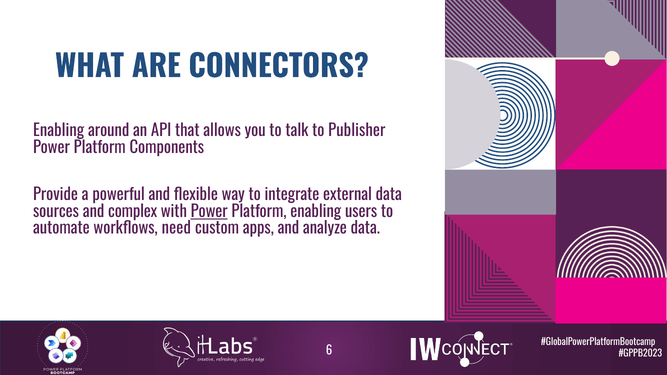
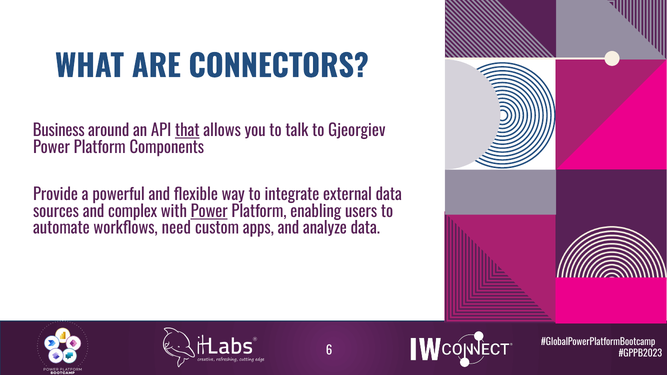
Enabling: Enabling -> Business (59, 131)
that underline: none -> present (187, 131)
Publisher: Publisher -> Gjeorgiev (357, 131)
